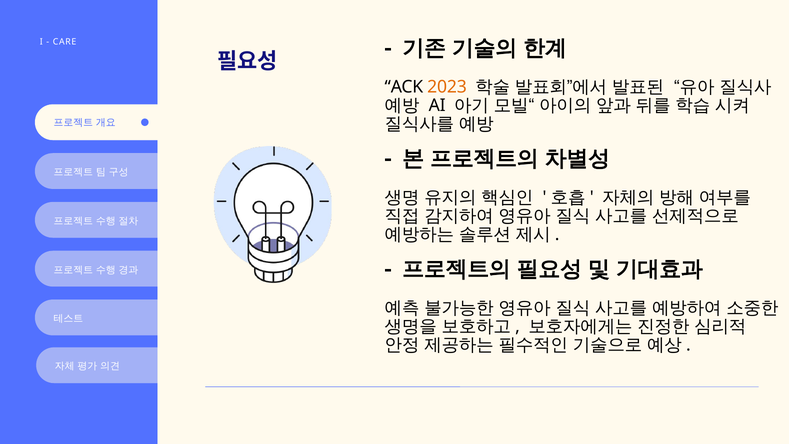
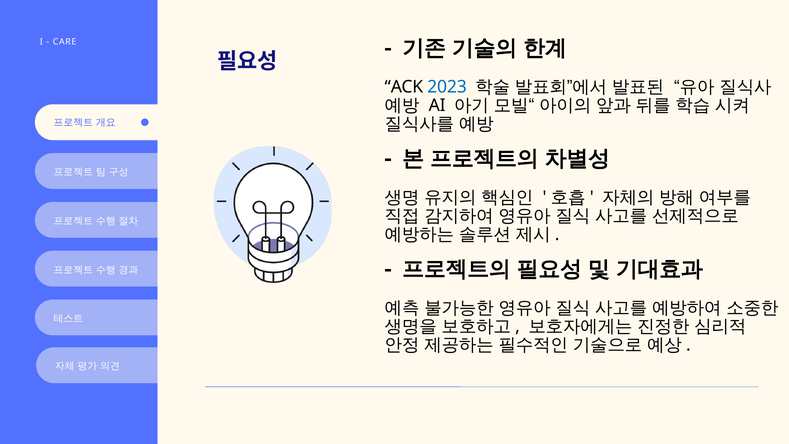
2023 colour: orange -> blue (447, 87)
